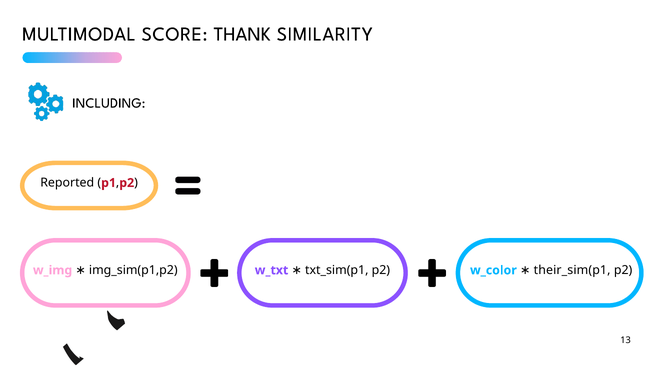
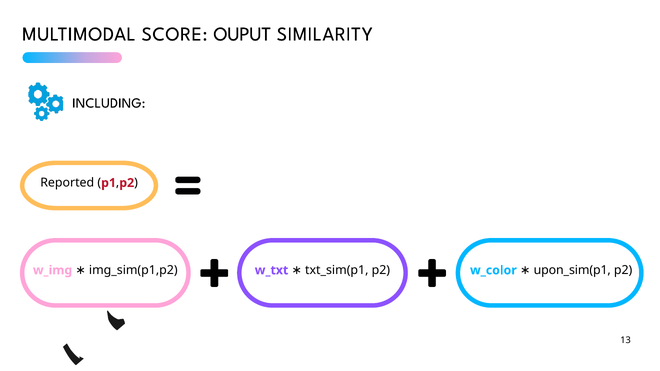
THANK: THANK -> OUPUT (242, 34)
their_sim(p1: their_sim(p1 -> upon_sim(p1 (572, 270)
